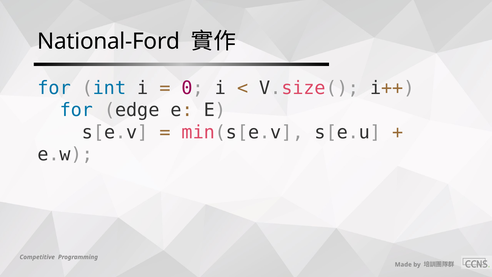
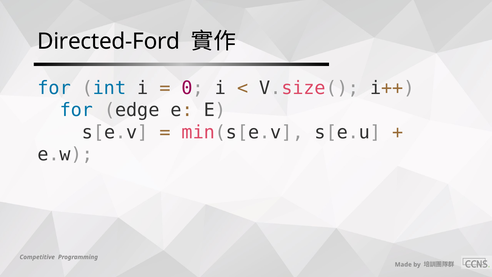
National-Ford: National-Ford -> Directed-Ford (109, 41)
